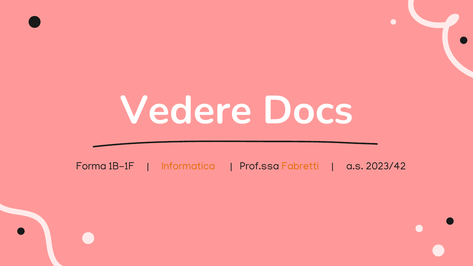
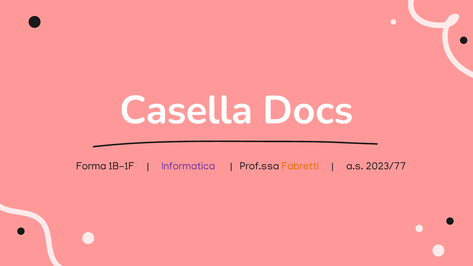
Vedere: Vedere -> Casella (186, 110)
Informatica colour: orange -> purple (188, 166)
2023/42: 2023/42 -> 2023/77 (386, 166)
